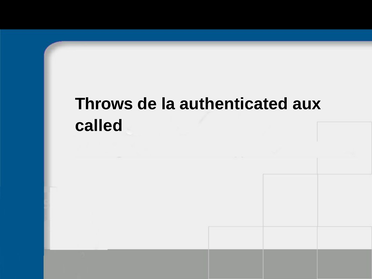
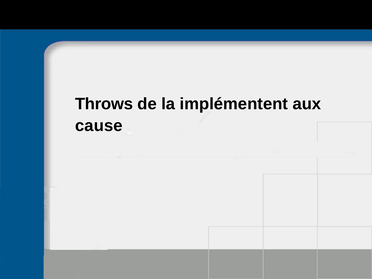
authenticated: authenticated -> implémentent (234, 104)
called: called -> cause (99, 126)
